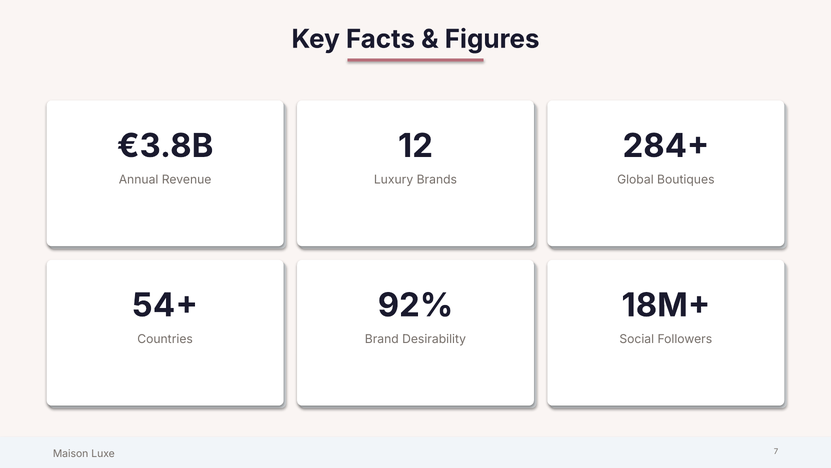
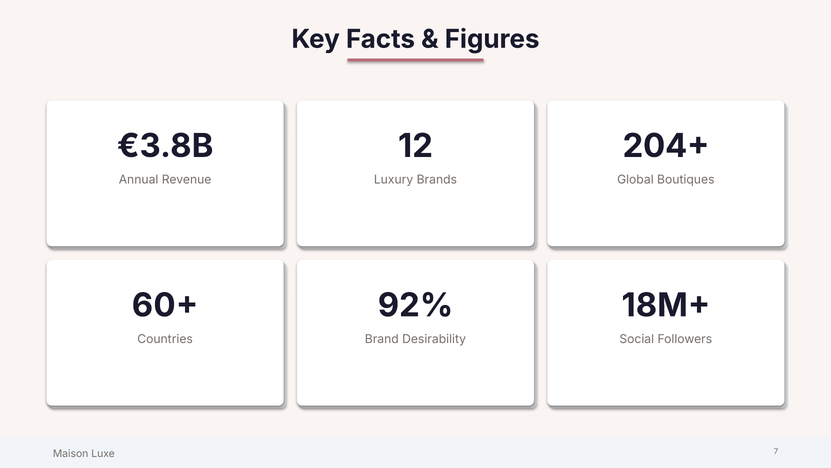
284+: 284+ -> 204+ (666, 146)
54+: 54+ -> 60+ (165, 305)
